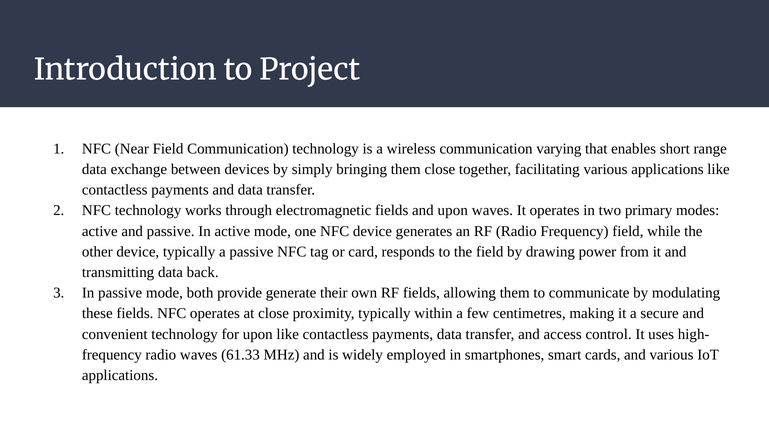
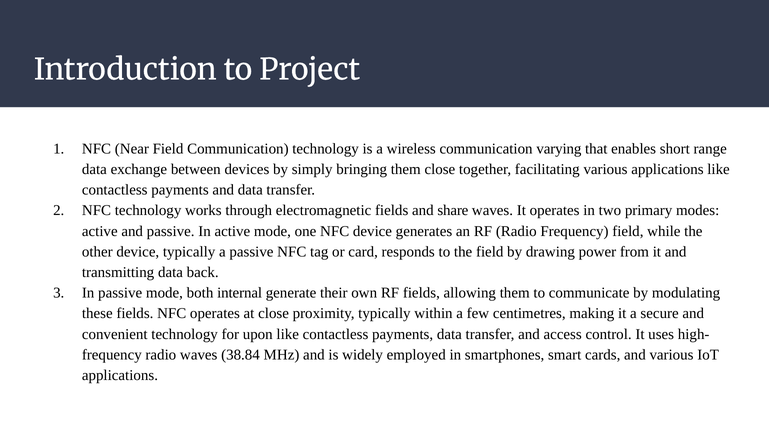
and upon: upon -> share (453, 211)
provide: provide -> internal (240, 293)
61.33: 61.33 -> 38.84 (240, 355)
